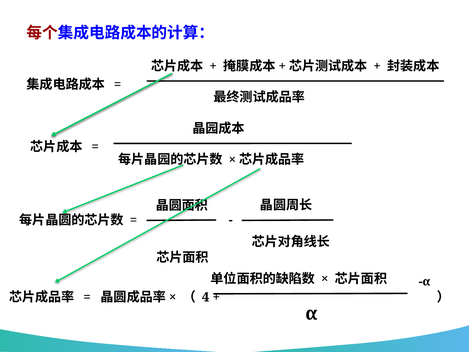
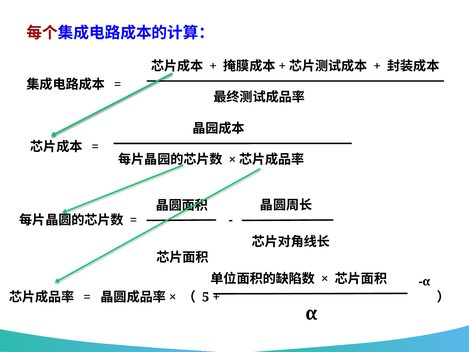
4: 4 -> 5 (206, 297)
